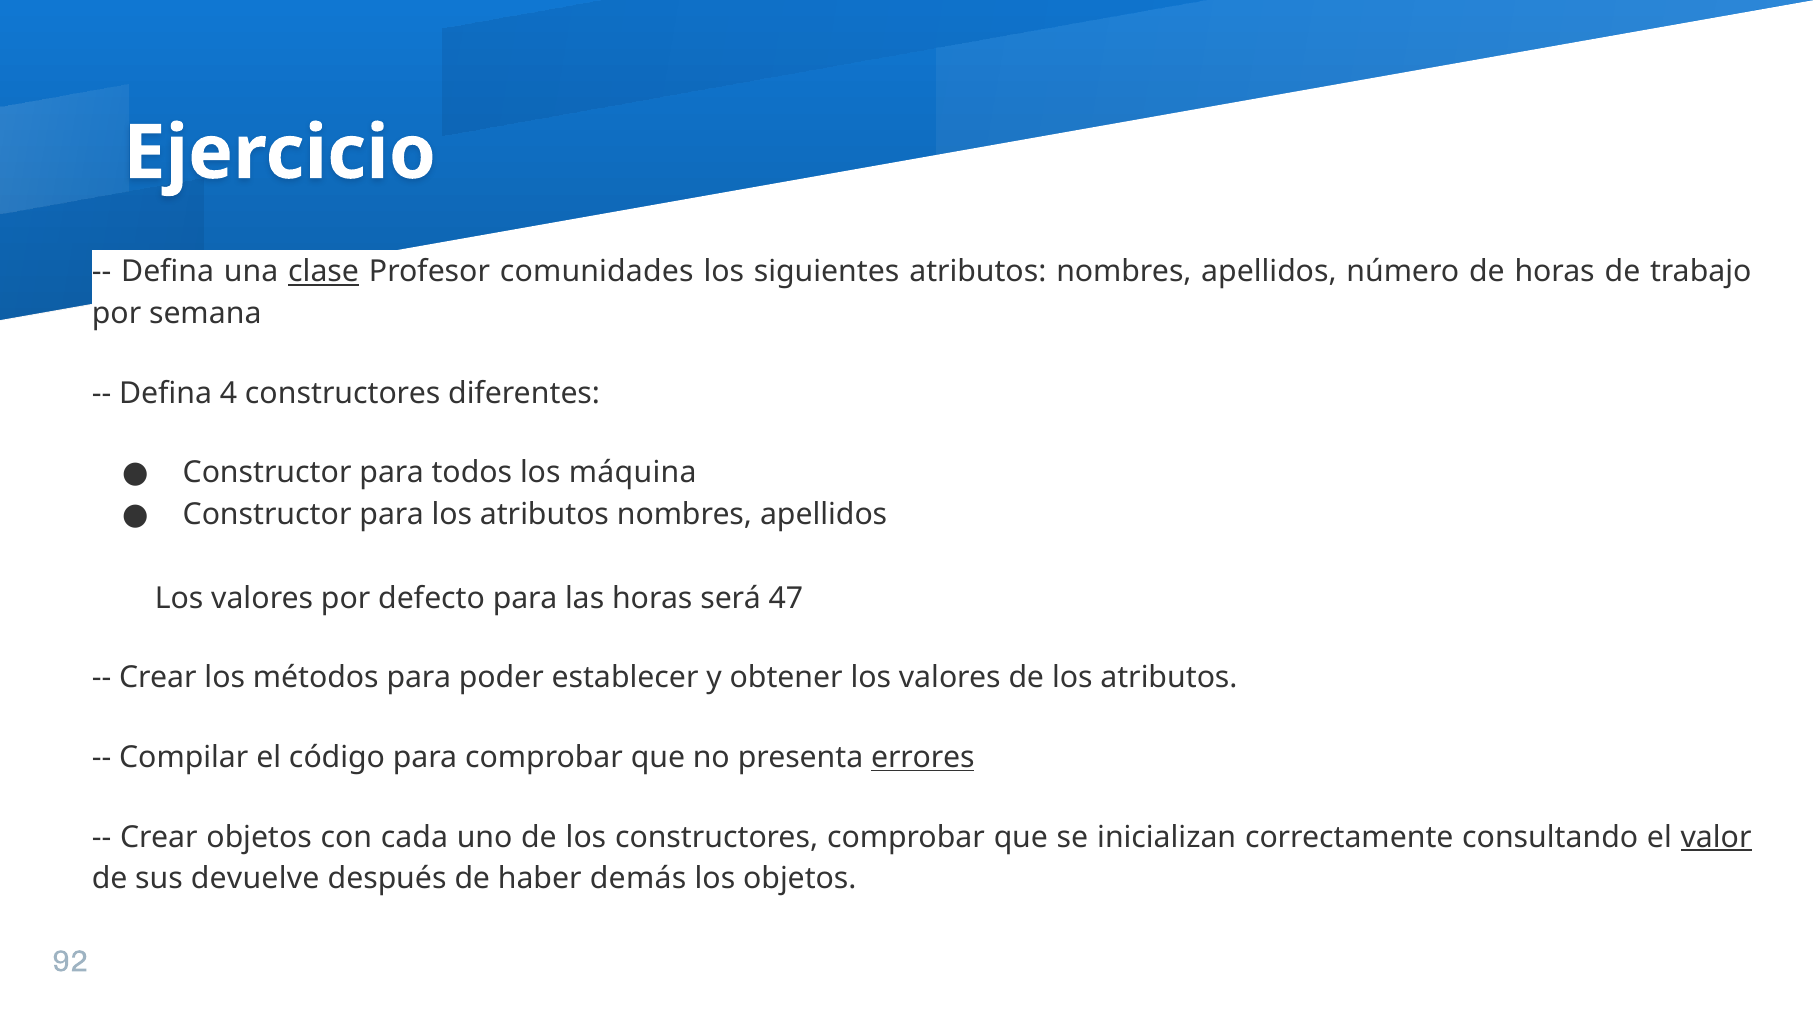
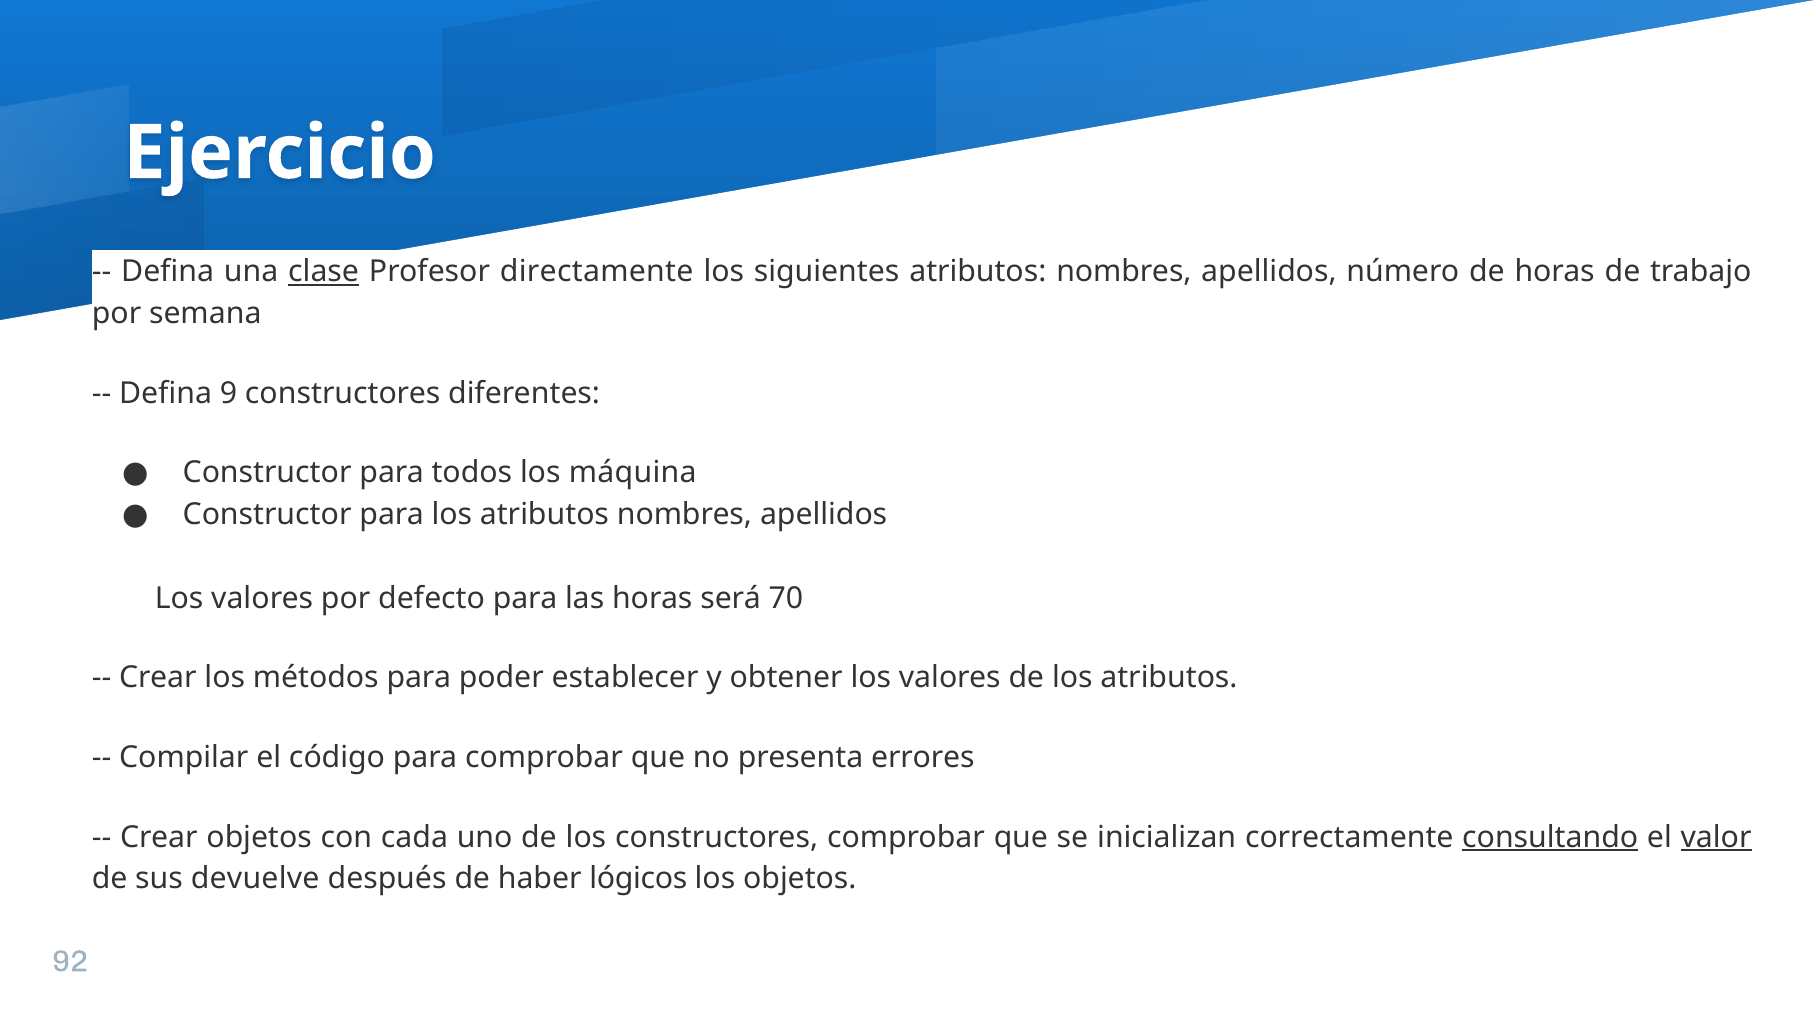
comunidades: comunidades -> directamente (597, 272)
4: 4 -> 9 (229, 393)
47: 47 -> 70 (786, 598)
errores underline: present -> none (923, 757)
consultando underline: none -> present (1550, 837)
demás: demás -> lógicos (638, 878)
